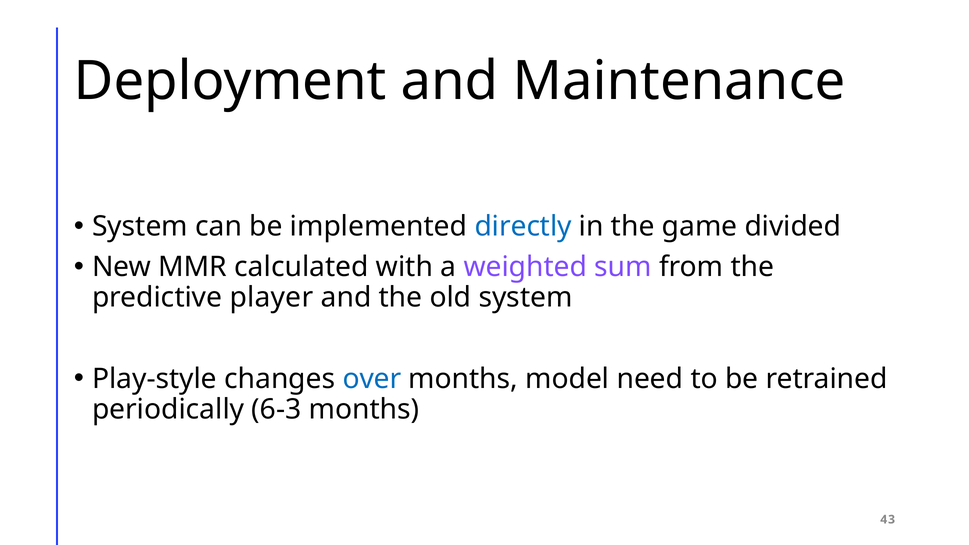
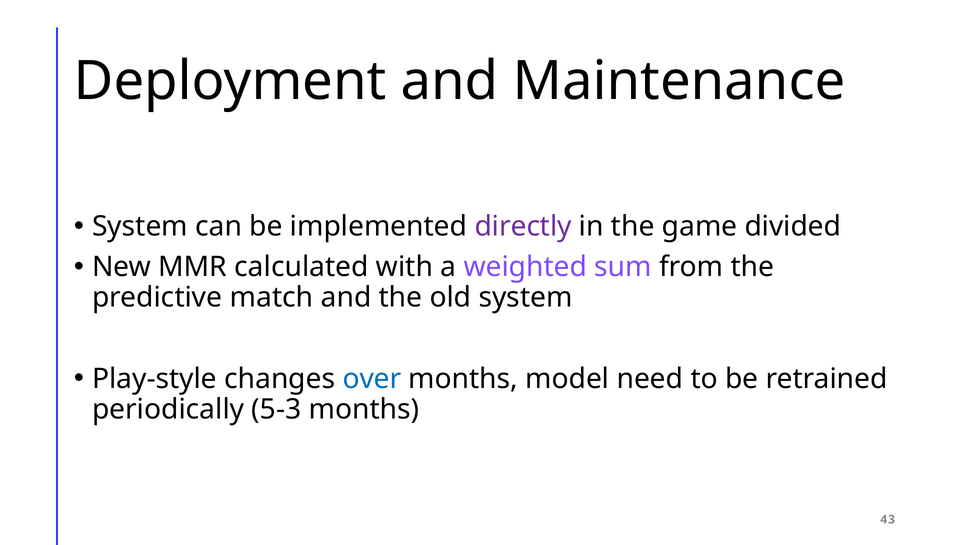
directly colour: blue -> purple (523, 226)
player: player -> match (271, 298)
6-3: 6-3 -> 5-3 (276, 409)
